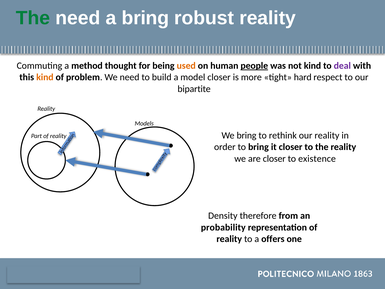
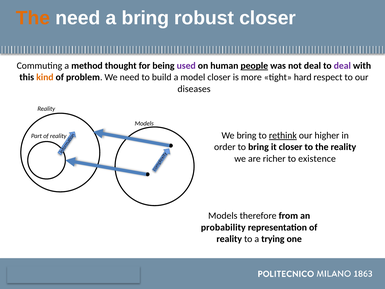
The colour: green -> orange (33, 18)
robust reality: reality -> closer (268, 18)
used colour: orange -> purple (186, 66)
not kind: kind -> deal (312, 66)
bipartite: bipartite -> diseases (194, 89)
rethink underline: none -> present (283, 135)
our reality: reality -> higher (327, 135)
are closer: closer -> richer (274, 158)
Density: Density -> Models (223, 216)
offers: offers -> trying (273, 239)
